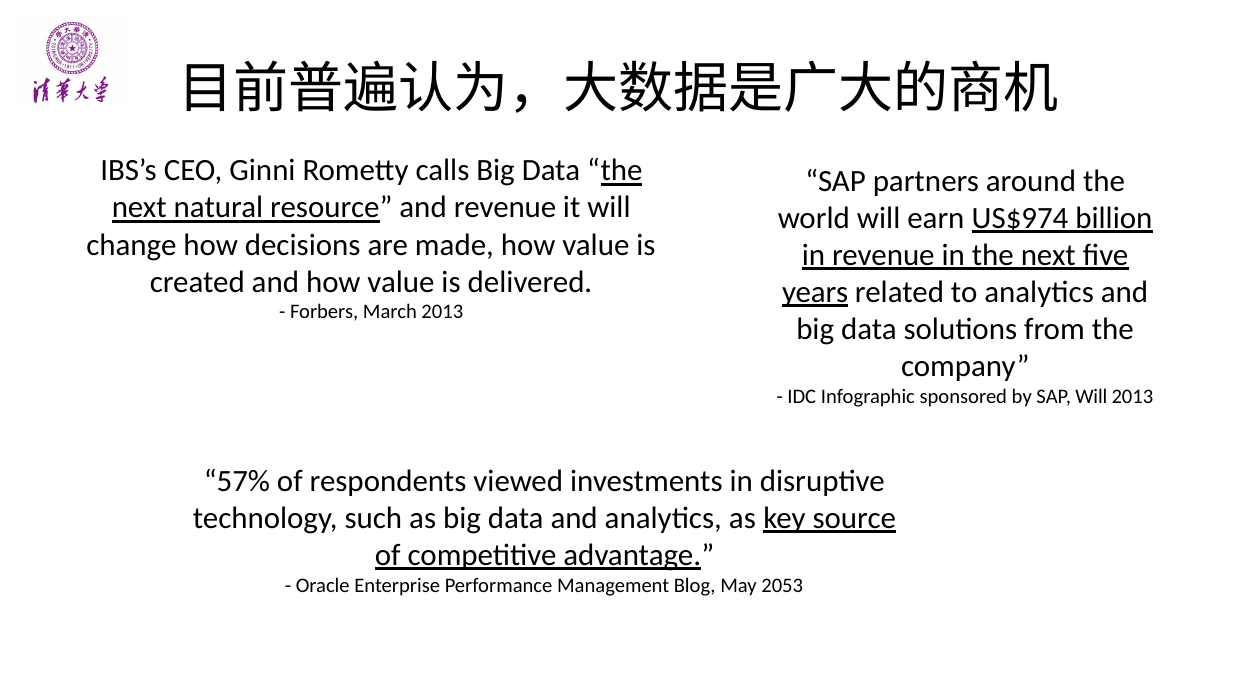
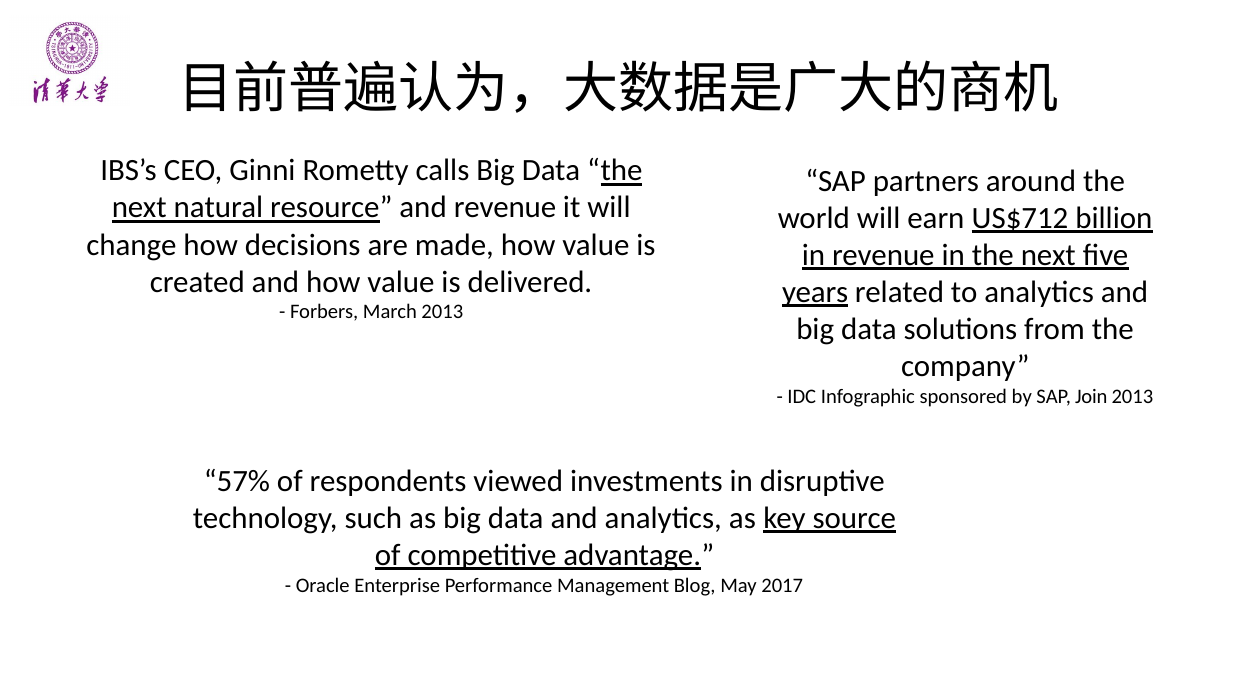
US$974: US$974 -> US$712 (1020, 218)
SAP Will: Will -> Join (1091, 397)
2053: 2053 -> 2017 (782, 586)
